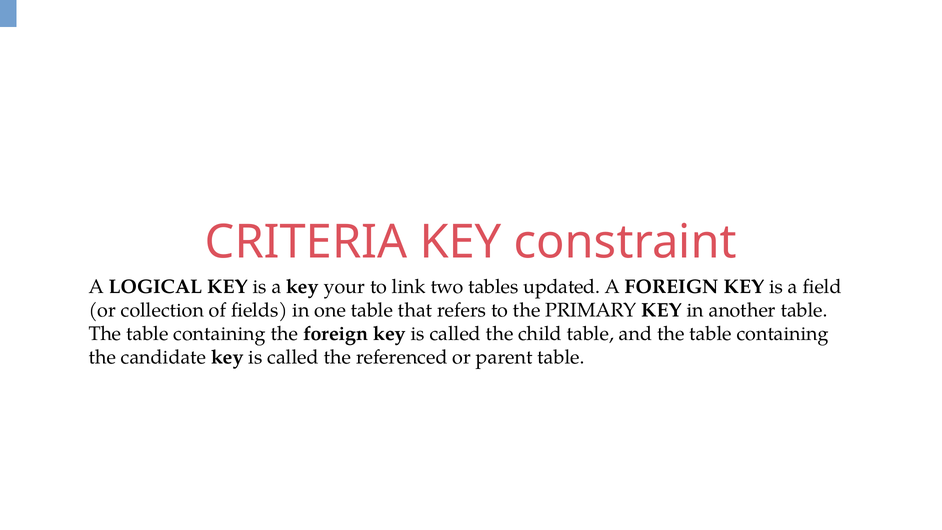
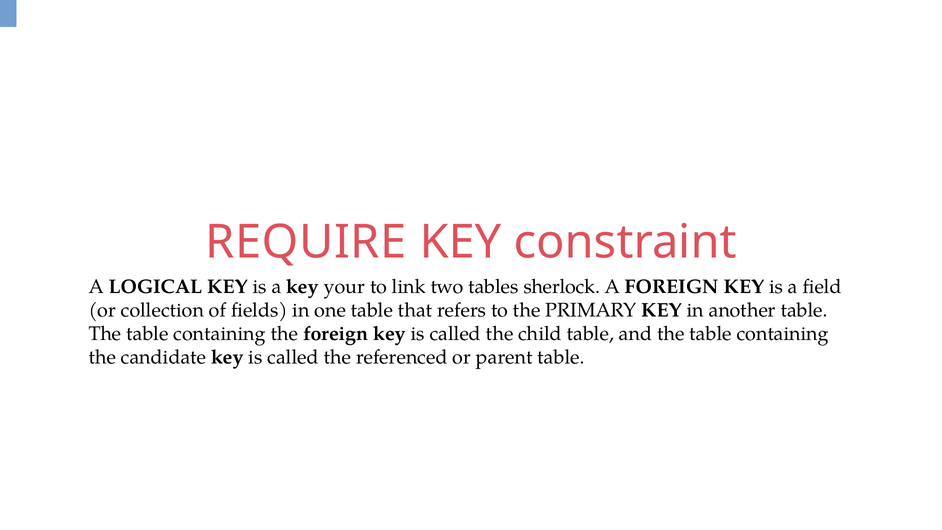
CRITERIA: CRITERIA -> REQUIRE (306, 242)
updated: updated -> sherlock (562, 287)
